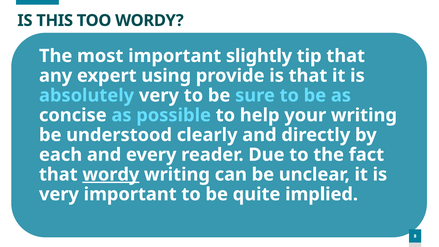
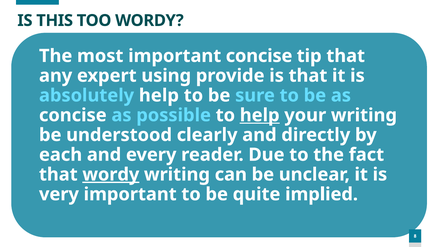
important slightly: slightly -> concise (259, 56)
absolutely very: very -> help (159, 95)
help underline: none -> present (260, 115)
